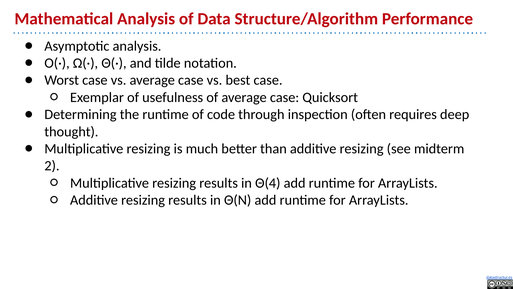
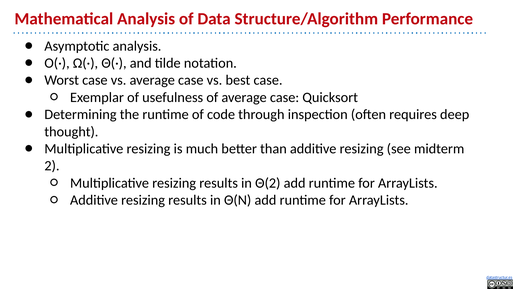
Θ(4: Θ(4 -> Θ(2 (268, 183)
